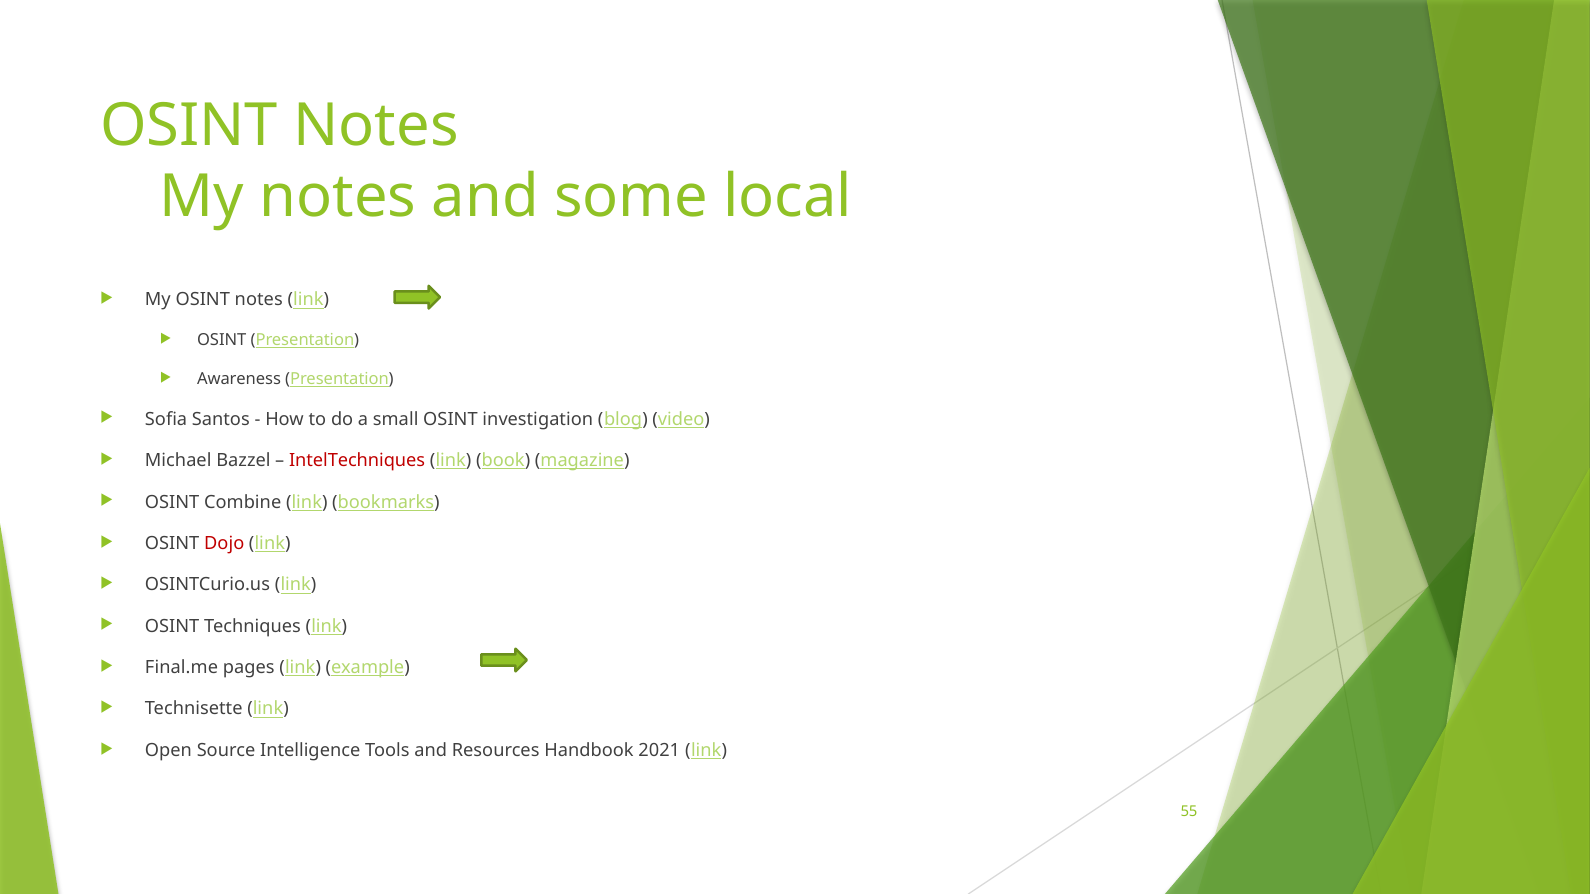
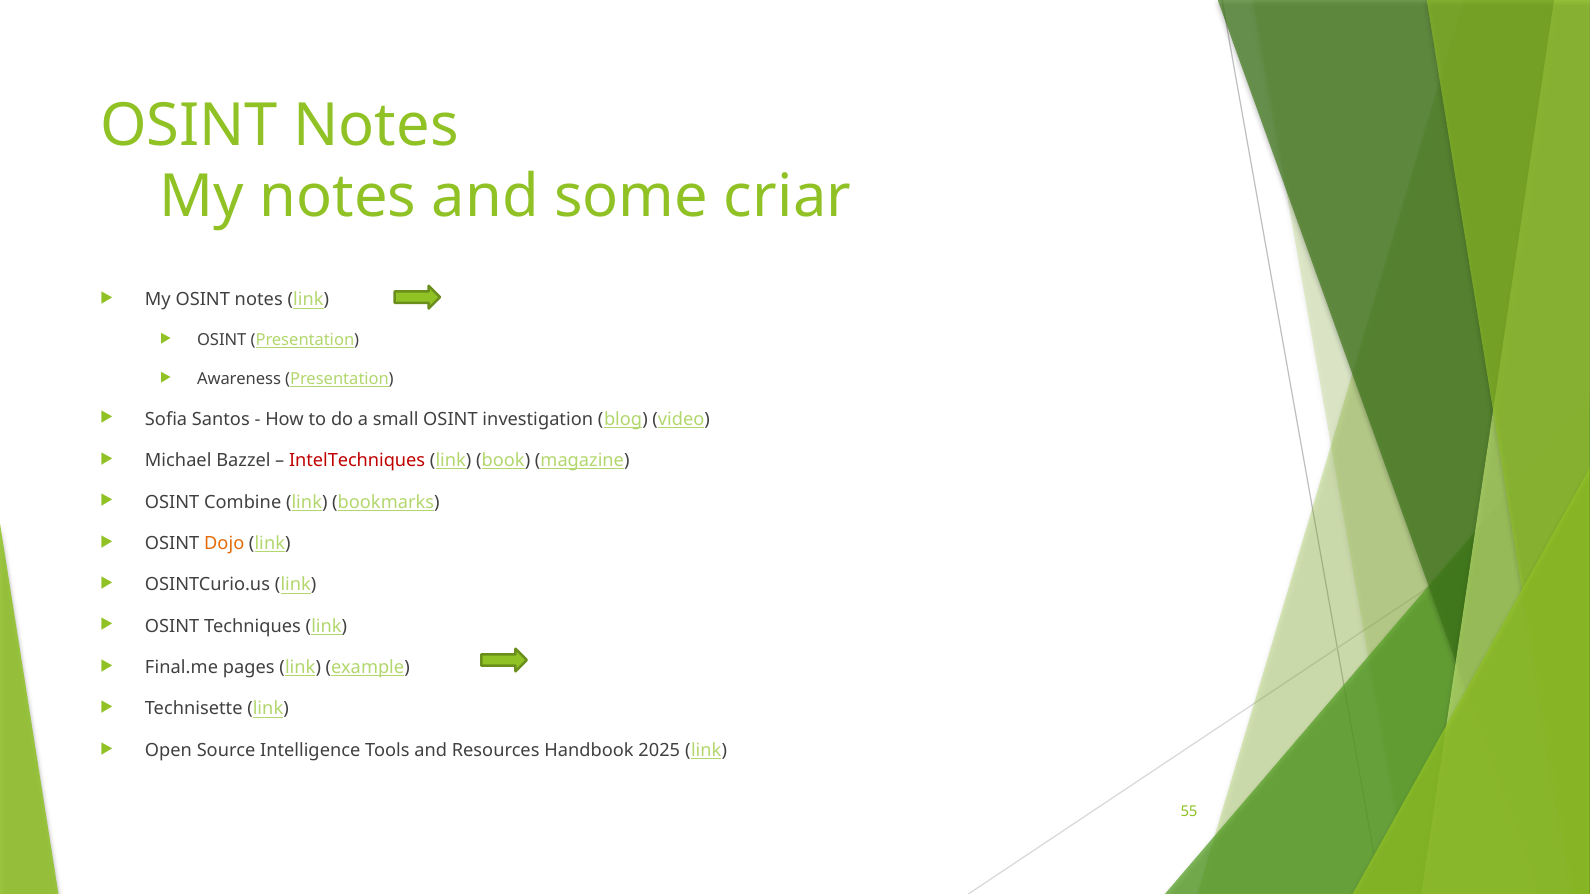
local: local -> criar (787, 197)
Dojo colour: red -> orange (224, 544)
2021: 2021 -> 2025 (659, 751)
